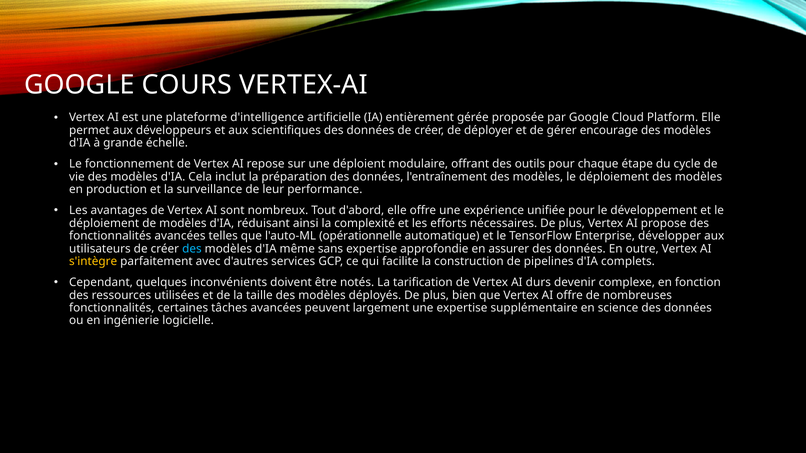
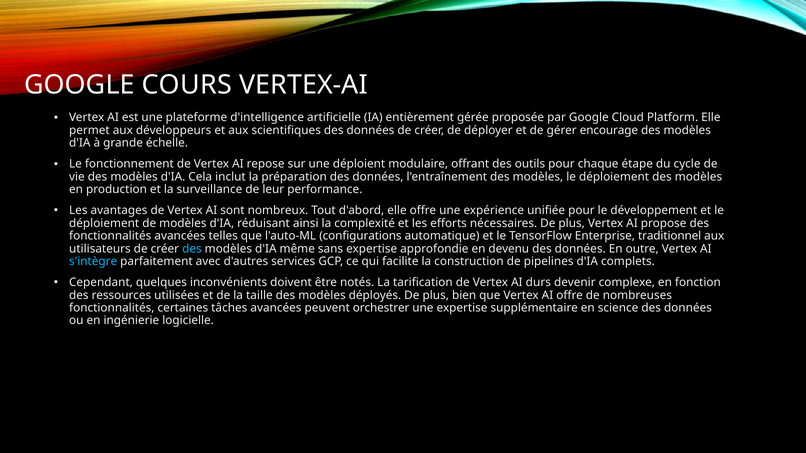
opérationnelle: opérationnelle -> configurations (360, 236)
développer: développer -> traditionnel (670, 236)
assurer: assurer -> devenu (509, 249)
s'intègre colour: yellow -> light blue (93, 262)
largement: largement -> orchestrer (381, 308)
